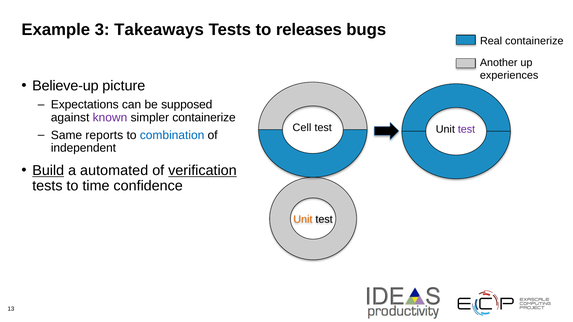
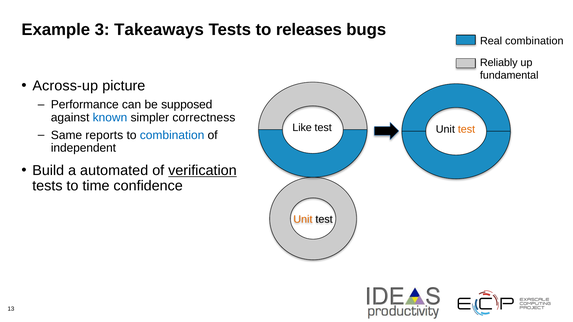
Real containerize: containerize -> combination (534, 41)
Another: Another -> Reliably (499, 63)
experiences: experiences -> fundamental (509, 75)
Believe-up: Believe-up -> Across-up (65, 86)
Expectations: Expectations -> Performance (85, 105)
known colour: purple -> blue (110, 118)
simpler containerize: containerize -> correctness (204, 118)
Cell: Cell -> Like (302, 128)
test colour: purple -> orange (466, 129)
Build underline: present -> none (48, 171)
